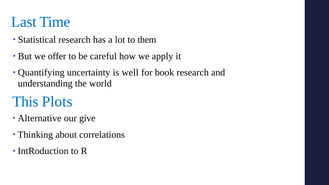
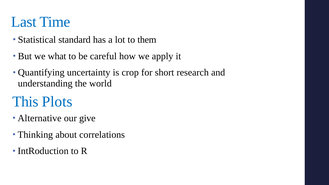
Statistical research: research -> standard (75, 40)
offer: offer -> what (57, 56)
well: well -> crop (130, 73)
book: book -> short (165, 73)
